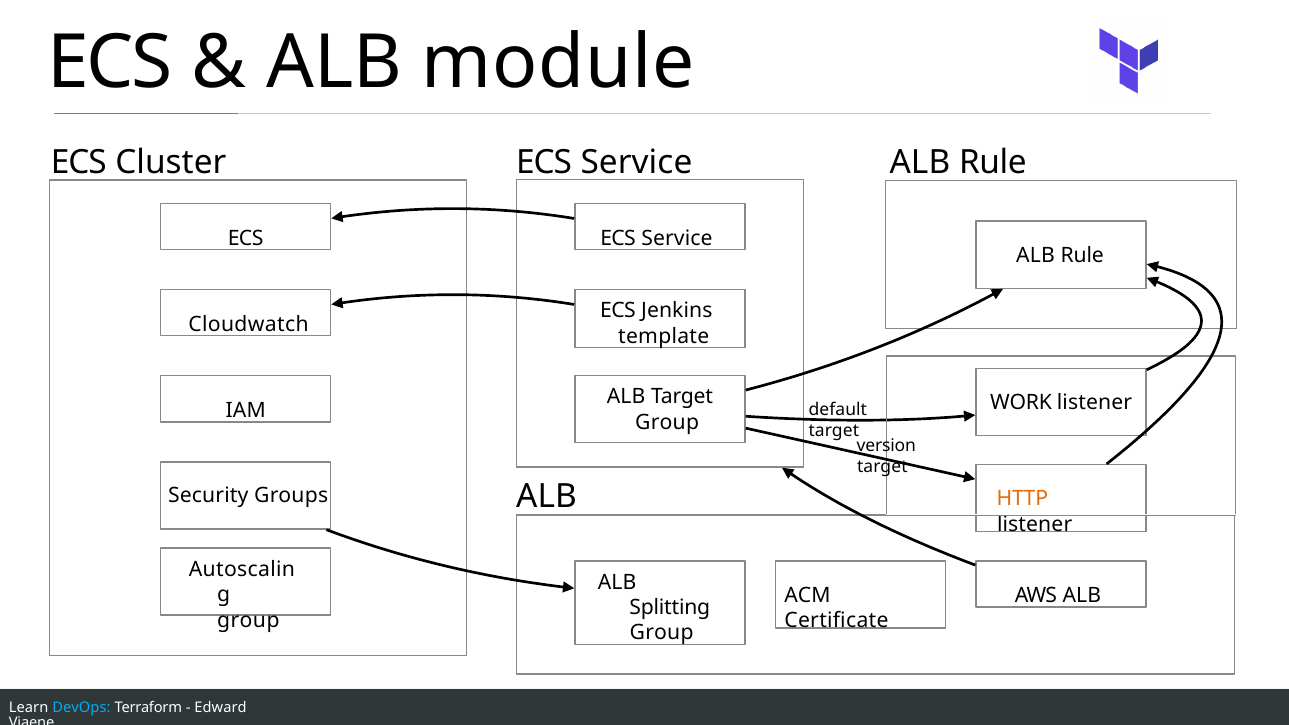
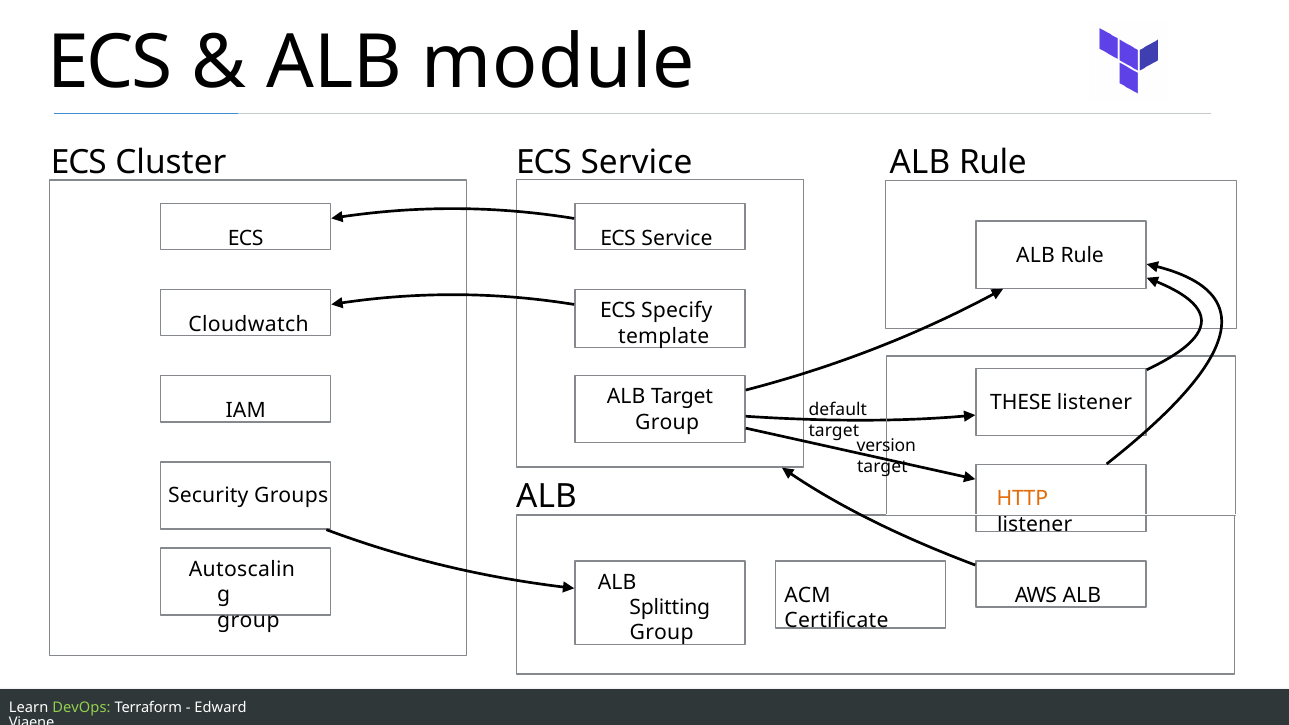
Jenkins: Jenkins -> Specify (677, 311)
WORK: WORK -> THESE (1021, 403)
DevOps colour: light blue -> light green (81, 708)
